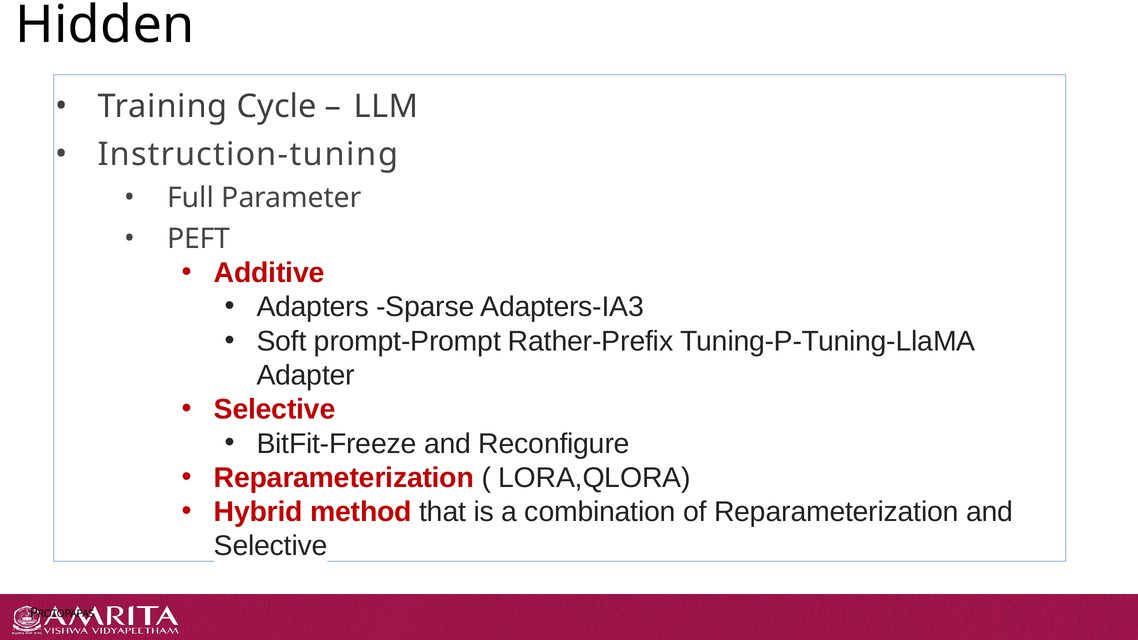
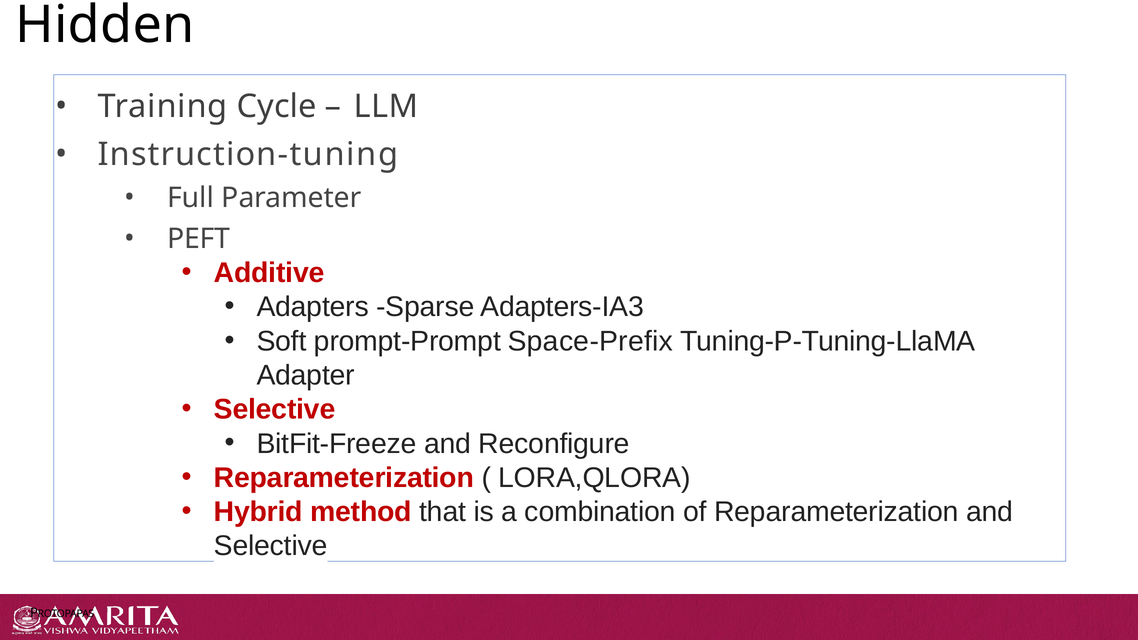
Rather-Prefix: Rather-Prefix -> Space-Prefix (590, 341)
